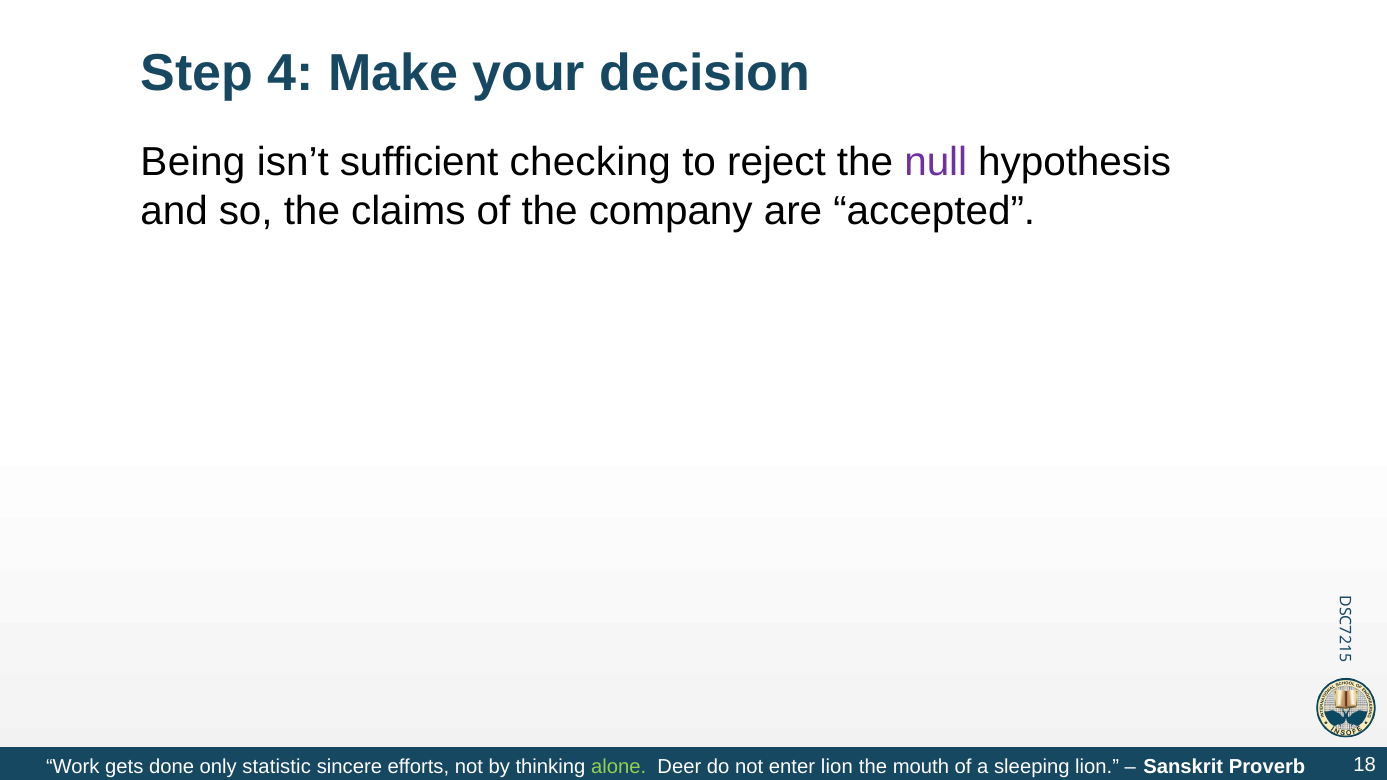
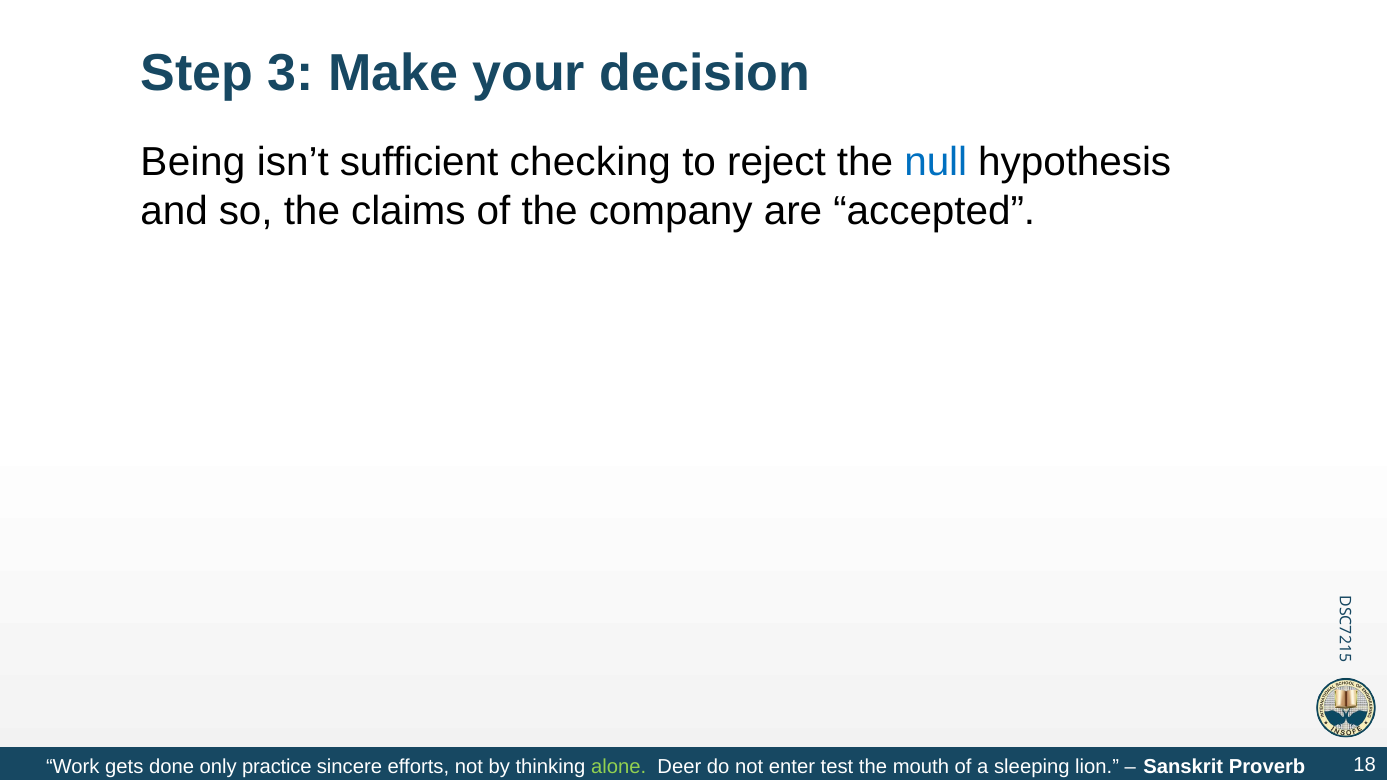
4: 4 -> 3 (291, 73)
null colour: purple -> blue (936, 162)
statistic: statistic -> practice (277, 767)
enter lion: lion -> test (837, 767)
